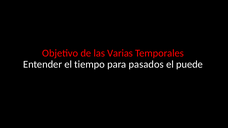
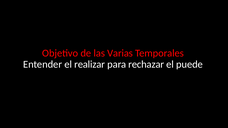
tiempo: tiempo -> realizar (90, 64)
pasados: pasados -> rechazar (146, 64)
